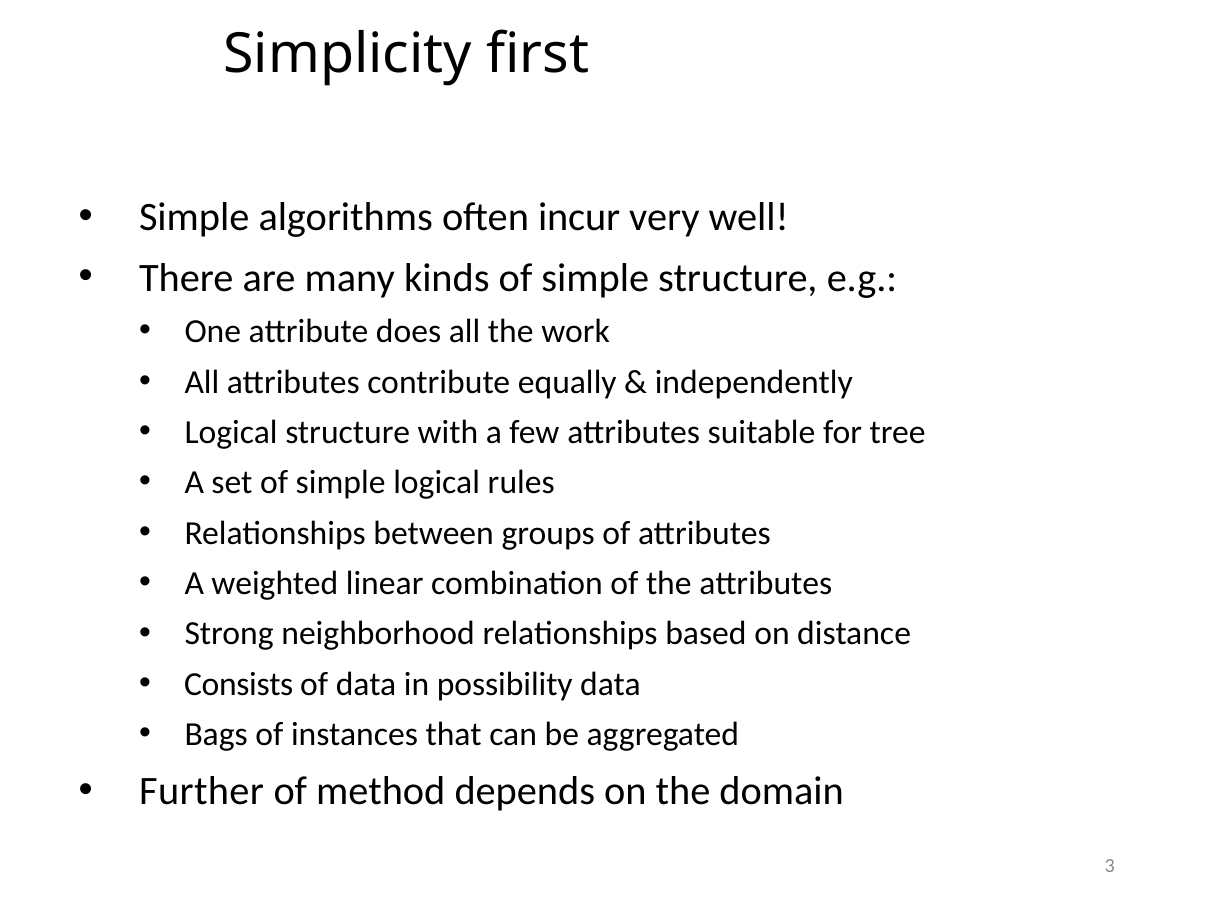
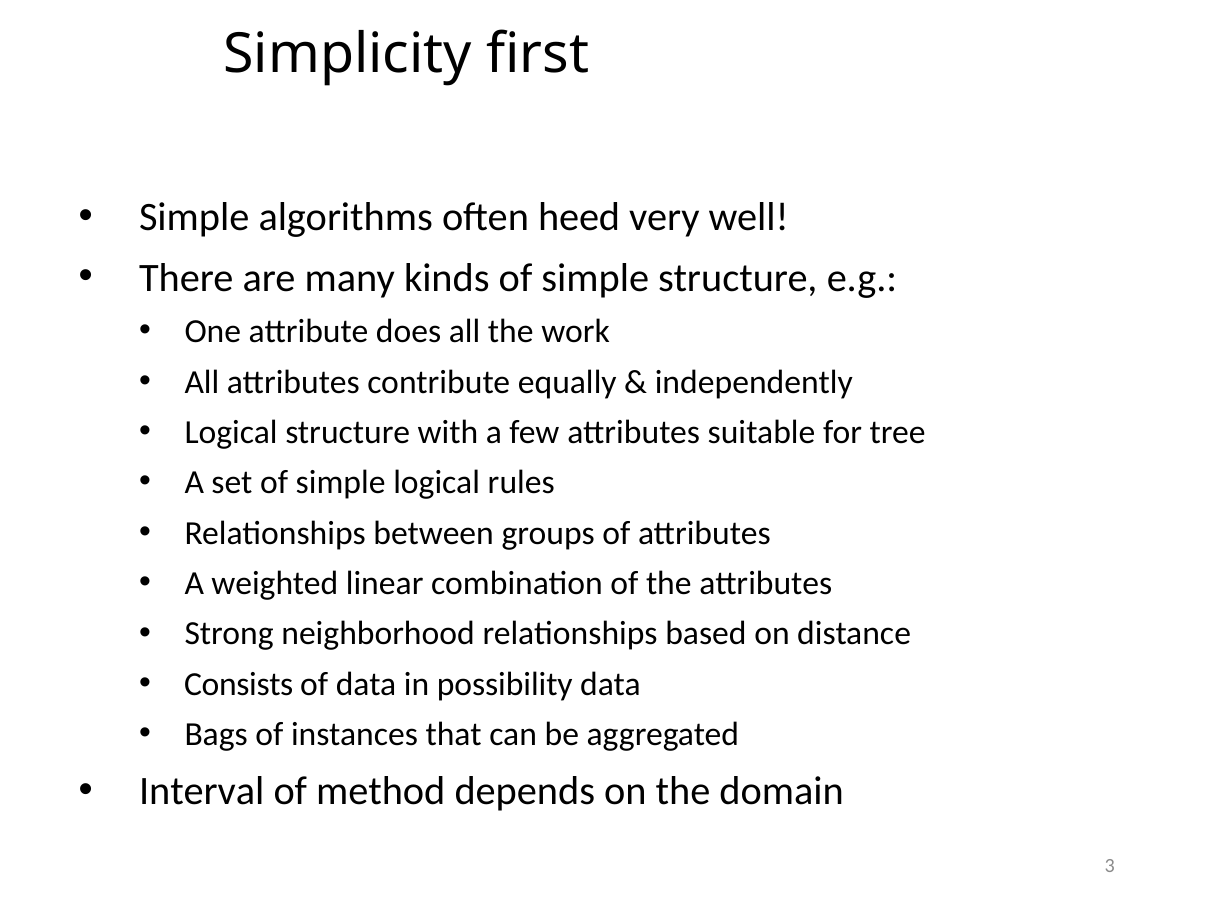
incur: incur -> heed (579, 218)
Further: Further -> Interval (202, 792)
